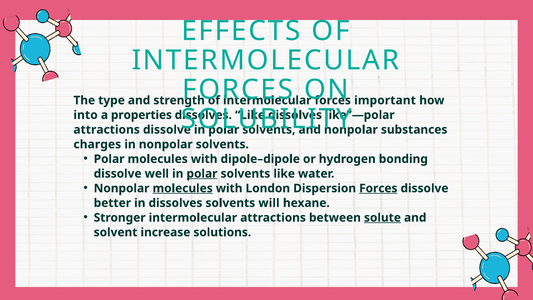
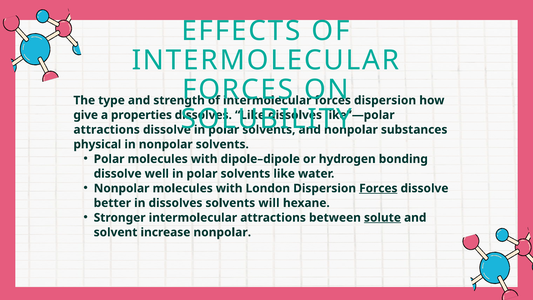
important: important -> dispersion (385, 100)
into: into -> give (86, 115)
charges: charges -> physical (97, 144)
polar underline: present -> none (202, 174)
molecules underline: present -> none (183, 188)
increase solutions: solutions -> nonpolar (222, 232)
